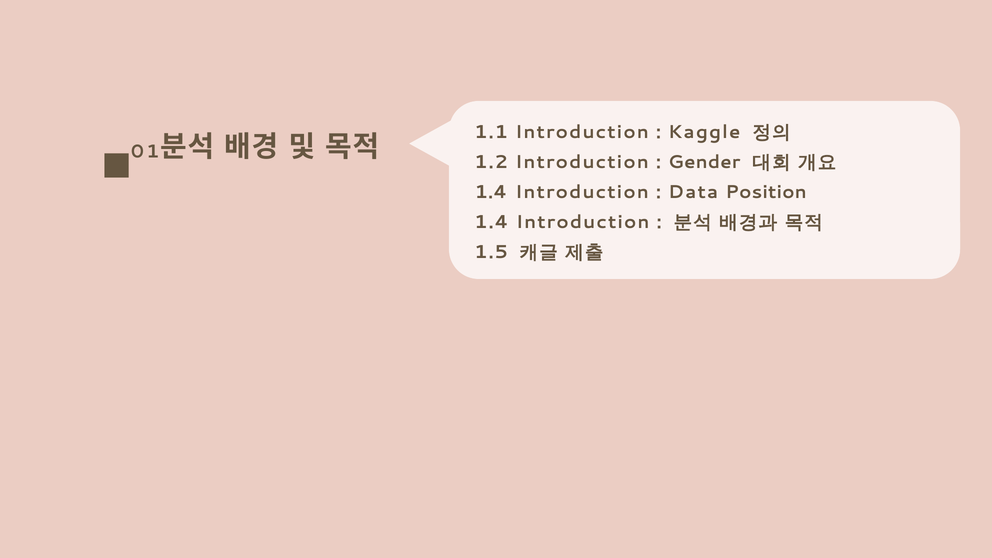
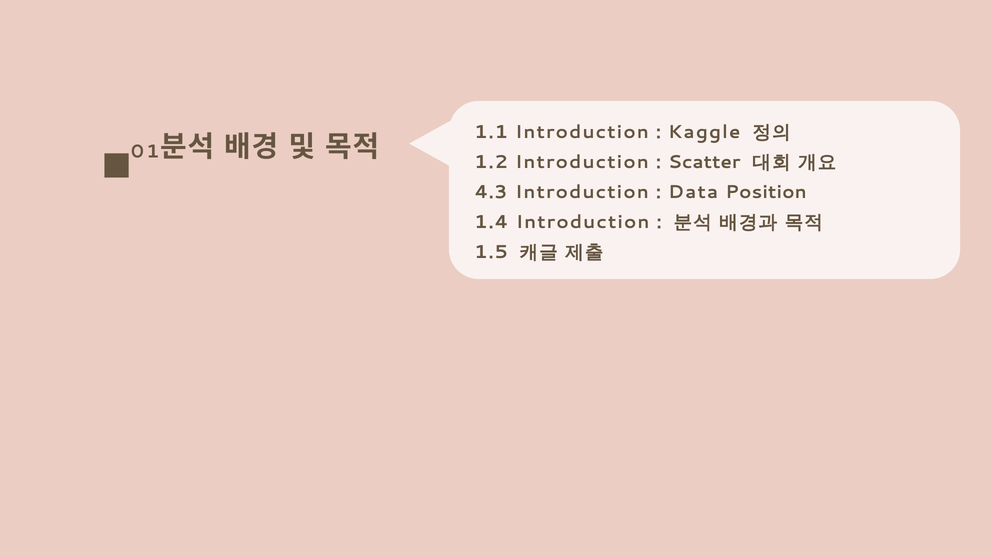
Gender: Gender -> Scatter (704, 162)
1.4: 1.4 -> 4.3 (491, 192)
